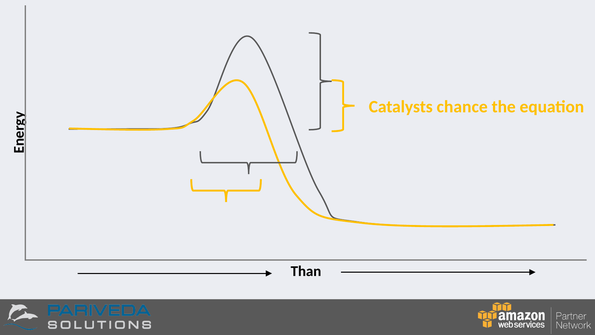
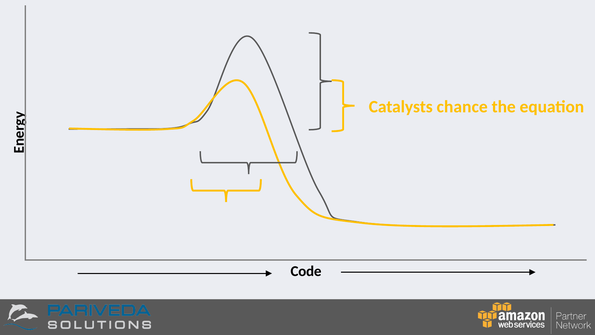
Than: Than -> Code (306, 271)
